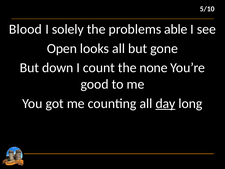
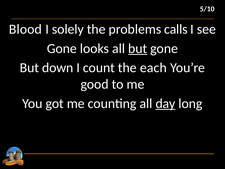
able: able -> calls (176, 29)
Open: Open -> Gone (62, 48)
but underline: none -> present (138, 48)
none: none -> each (153, 68)
